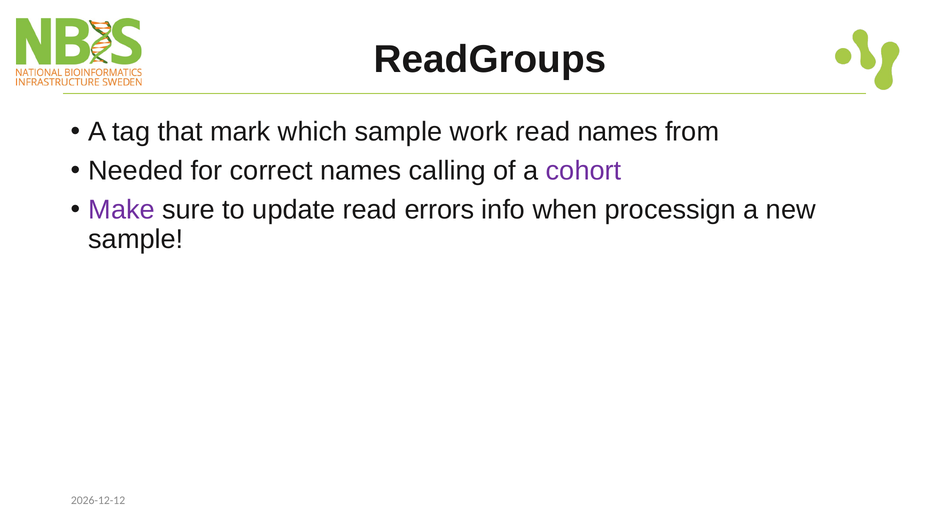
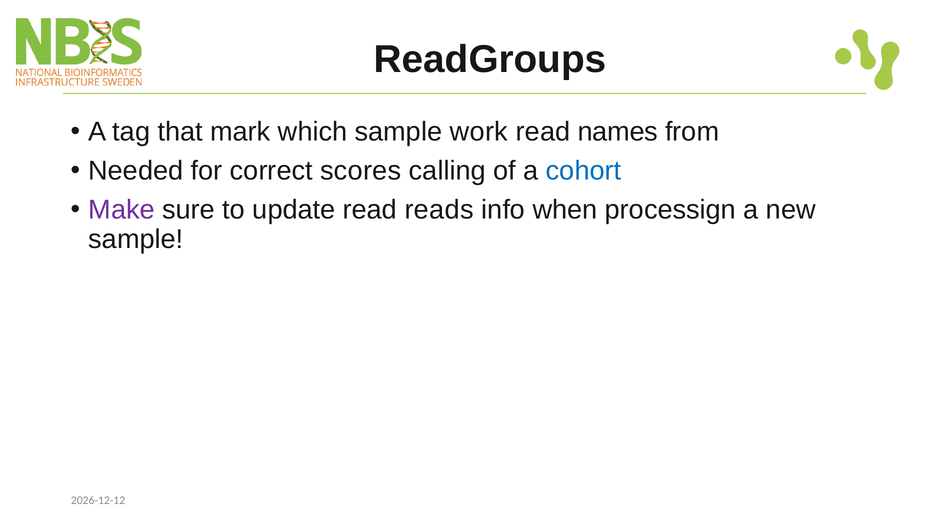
correct names: names -> scores (361, 171)
cohort colour: purple -> blue (584, 171)
errors: errors -> reads (439, 210)
